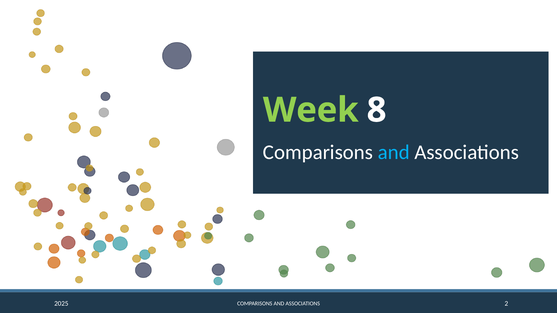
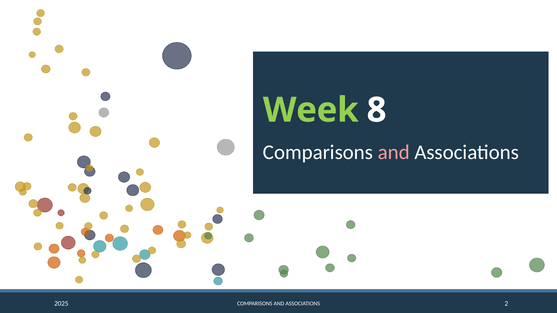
and colour: light blue -> pink (394, 153)
